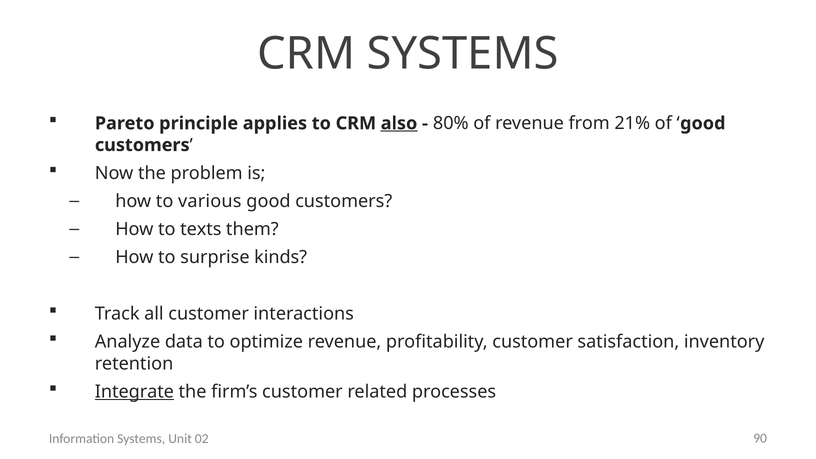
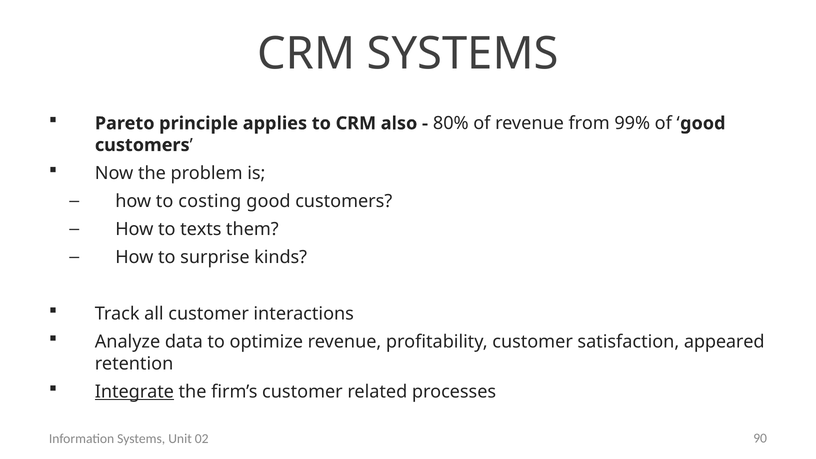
also underline: present -> none (399, 123)
21%: 21% -> 99% (632, 123)
various: various -> costing (210, 201)
inventory: inventory -> appeared (724, 342)
